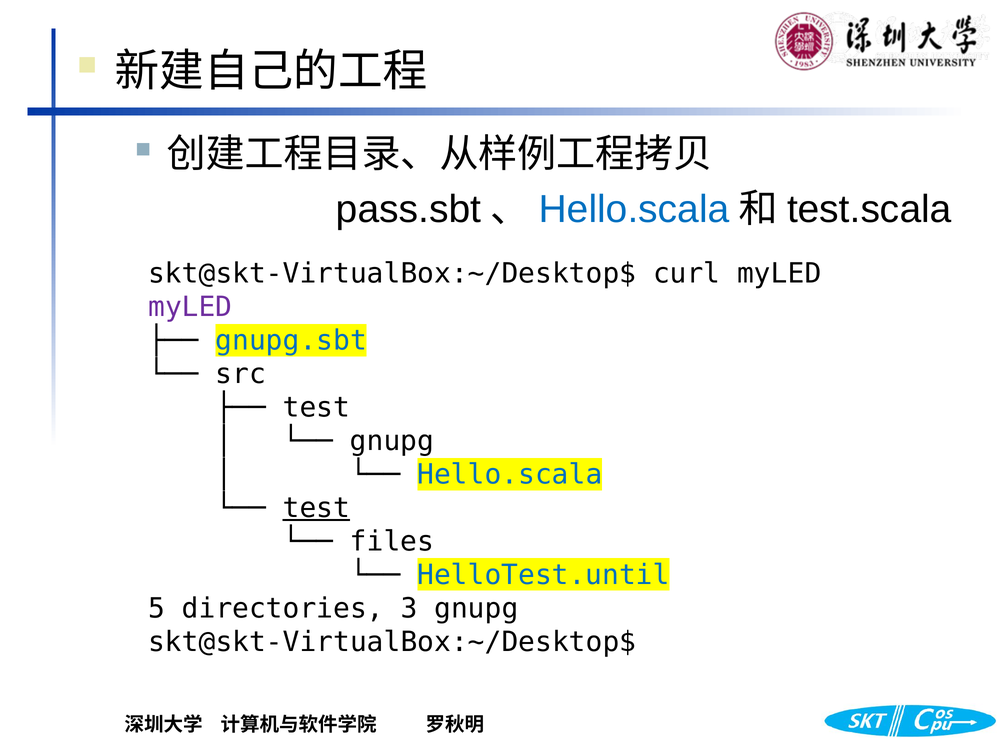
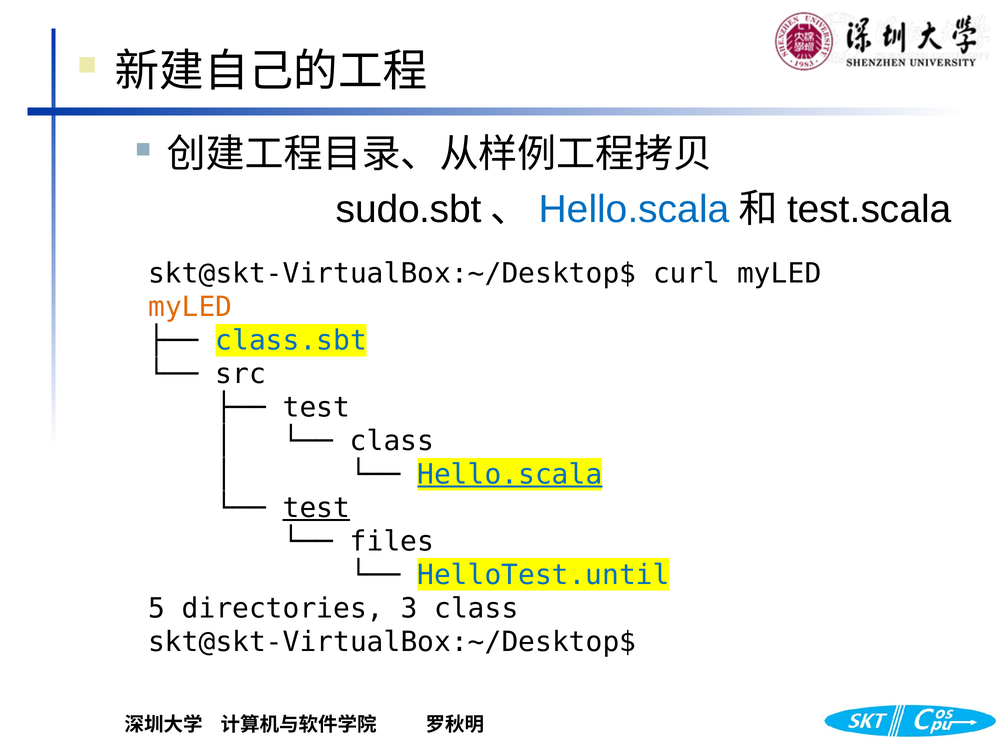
pass.sbt: pass.sbt -> sudo.sbt (409, 209)
myLED colour: purple -> orange (190, 307)
gnupg.sbt: gnupg.sbt -> class.sbt (291, 341)
gnupg: gnupg -> class (392, 441)
Hello.scala underline: none -> present (510, 474)
3 gnupg: gnupg -> class (476, 608)
